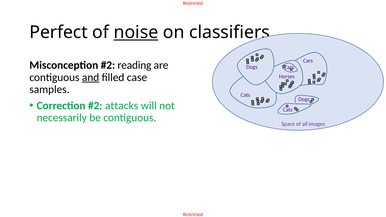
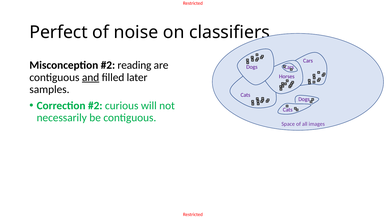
noise underline: present -> none (136, 32)
case: case -> later (137, 77)
attacks: attacks -> curious (122, 106)
